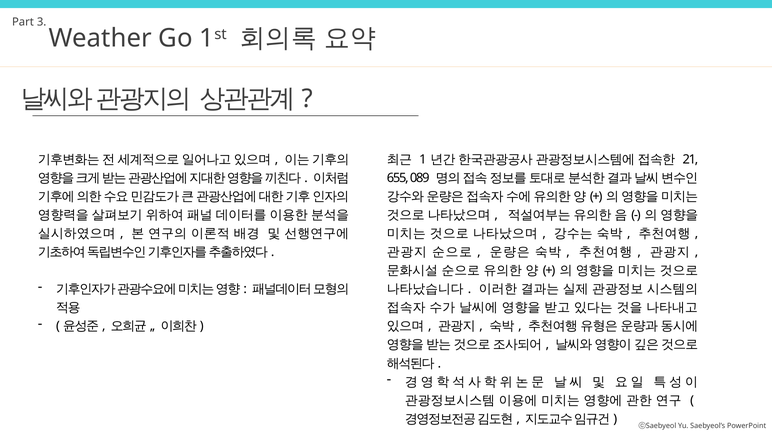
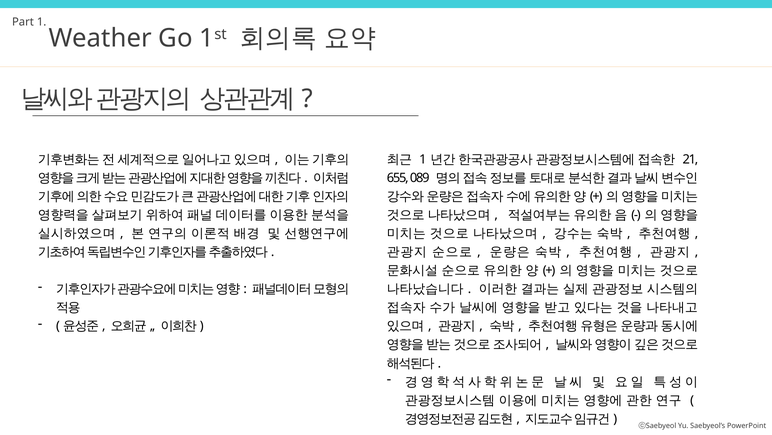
Part 3: 3 -> 1 (42, 22)
